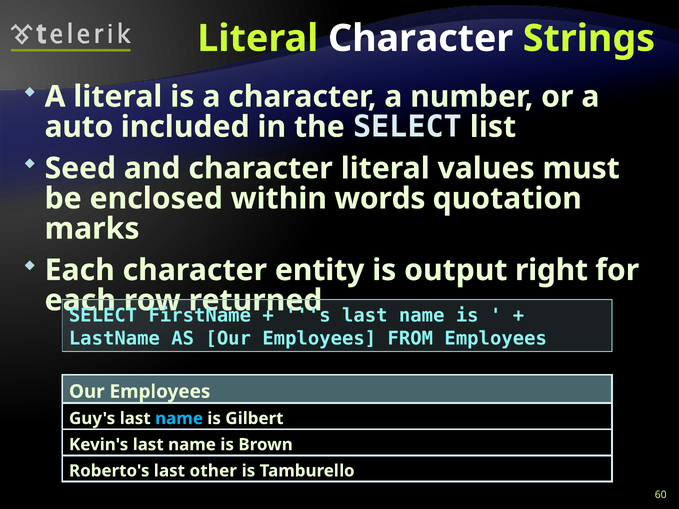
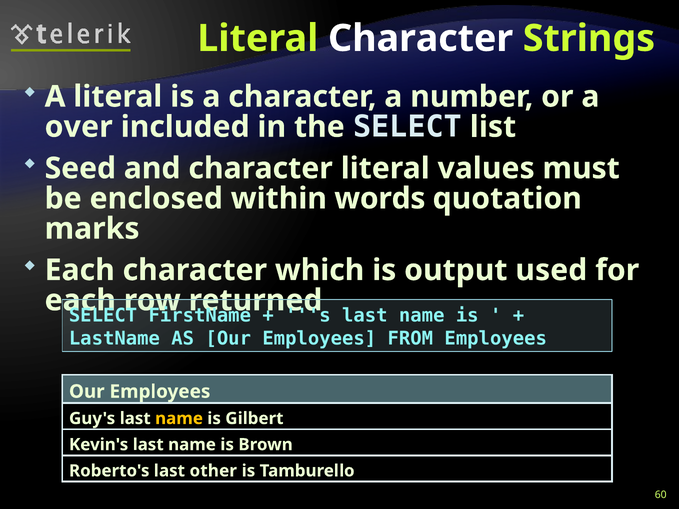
auto: auto -> over (79, 127)
entity: entity -> which (320, 270)
right: right -> used (551, 270)
name colour: light blue -> yellow (179, 419)
